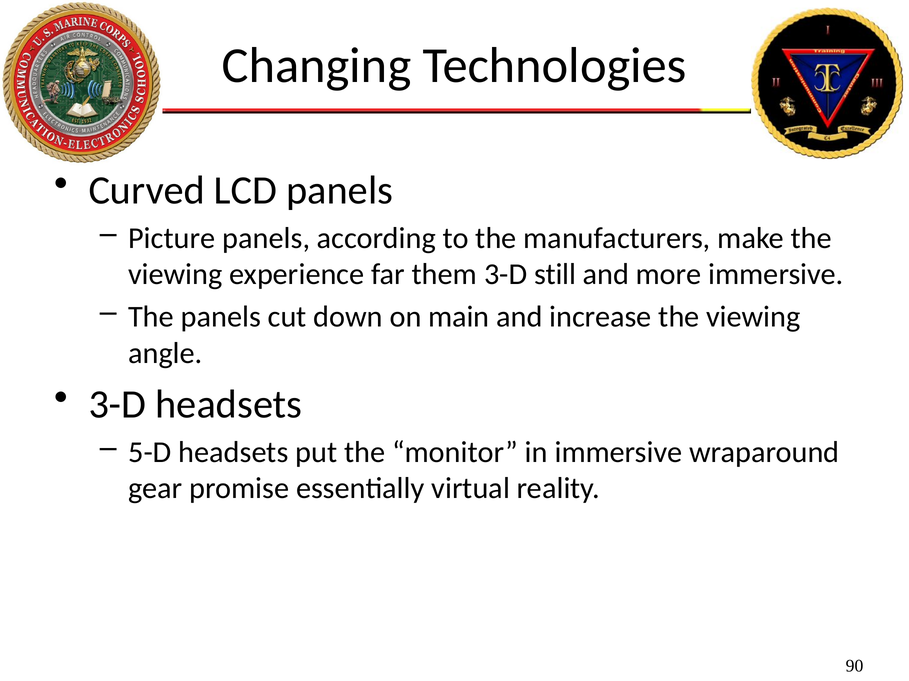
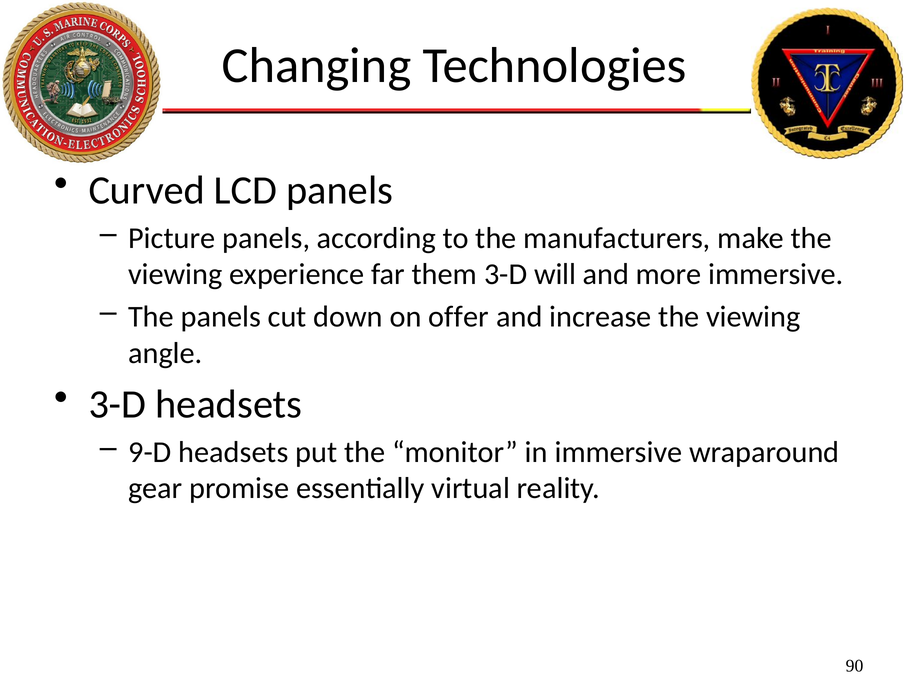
still: still -> will (555, 275)
main: main -> offer (459, 317)
5-D: 5-D -> 9-D (150, 453)
